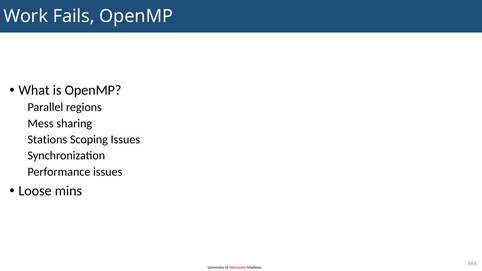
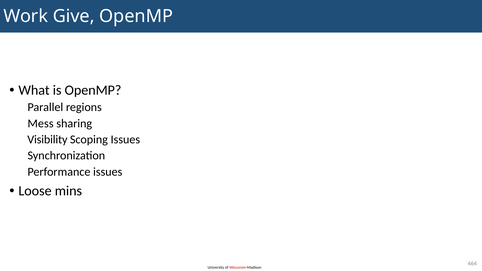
Fails: Fails -> Give (74, 16)
Stations: Stations -> Visibility (47, 140)
